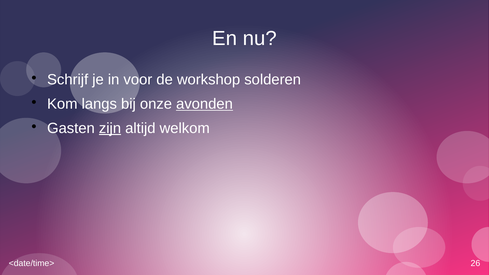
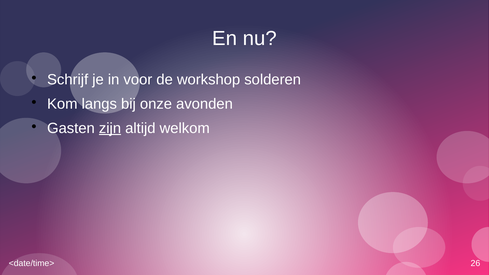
avonden underline: present -> none (204, 104)
